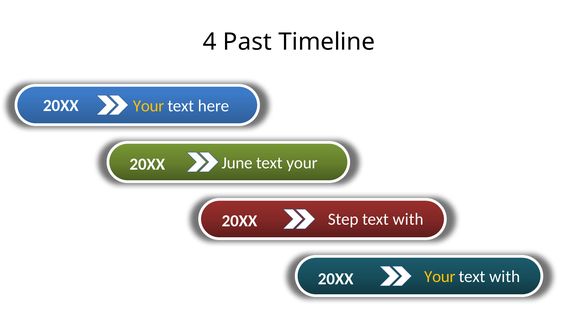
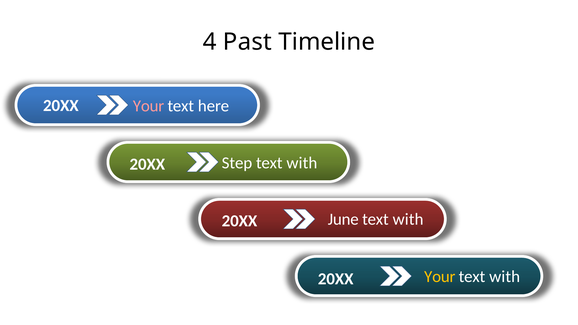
Your colour: yellow -> pink (149, 106)
June: June -> Step (237, 163)
your: your -> with (302, 163)
Step: Step -> June (343, 219)
